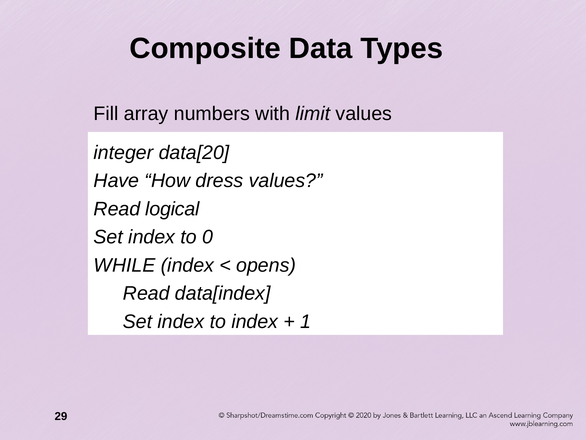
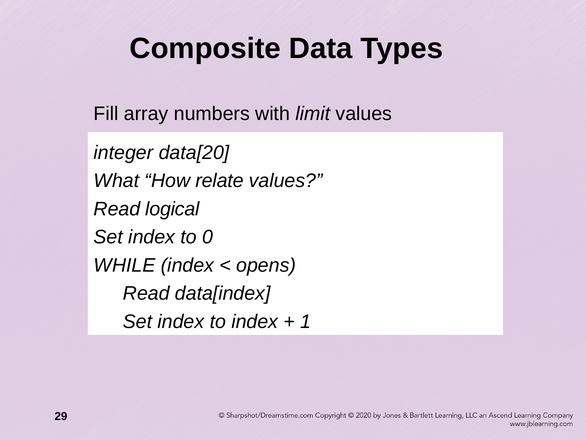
Have: Have -> What (116, 181)
dress: dress -> relate (220, 181)
